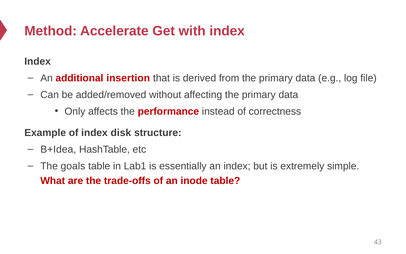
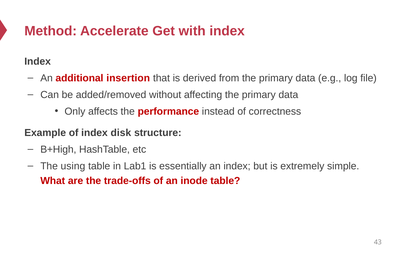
B+Idea: B+Idea -> B+High (58, 149)
goals: goals -> using (73, 166)
